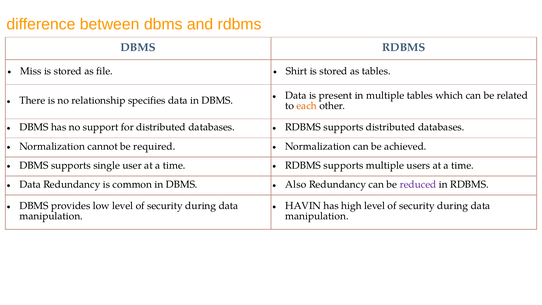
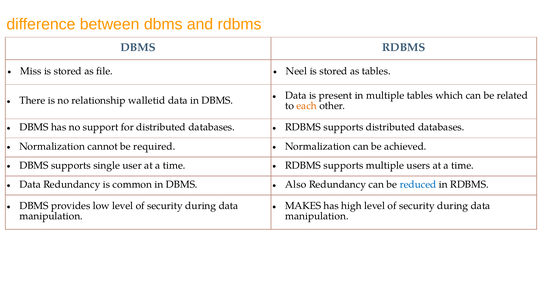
Shirt: Shirt -> Neel (297, 71)
specifies: specifies -> walletid (147, 101)
reduced colour: purple -> blue (418, 184)
HAVIN: HAVIN -> MAKES (303, 206)
